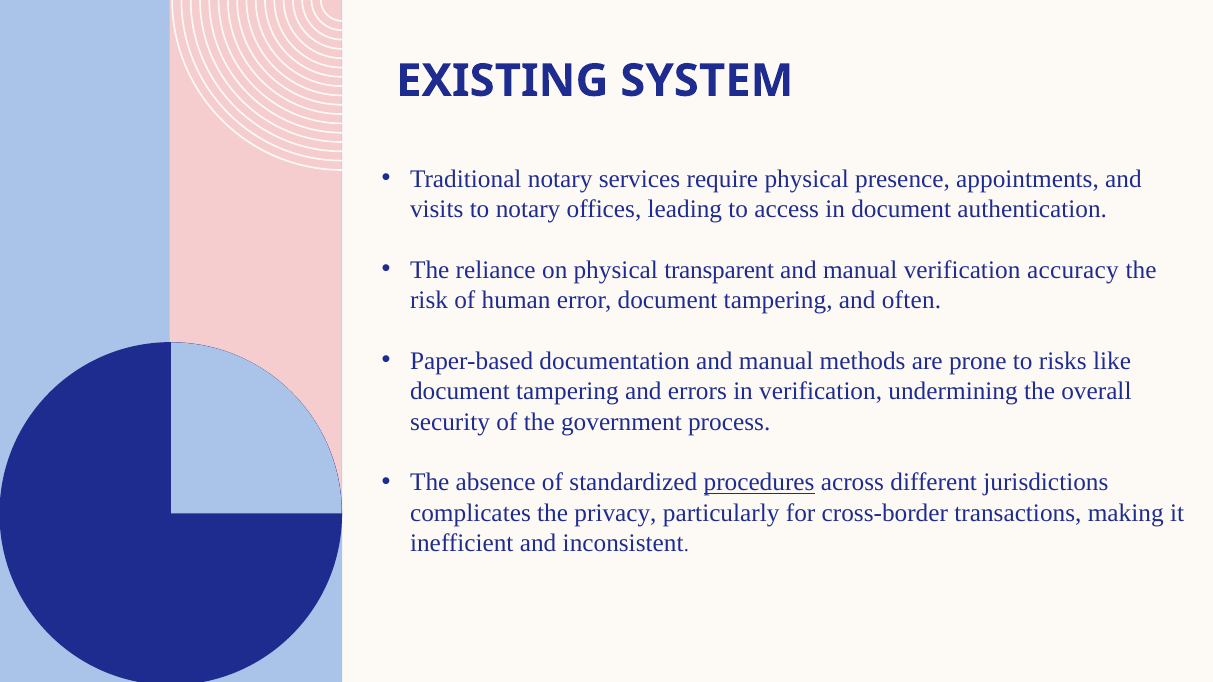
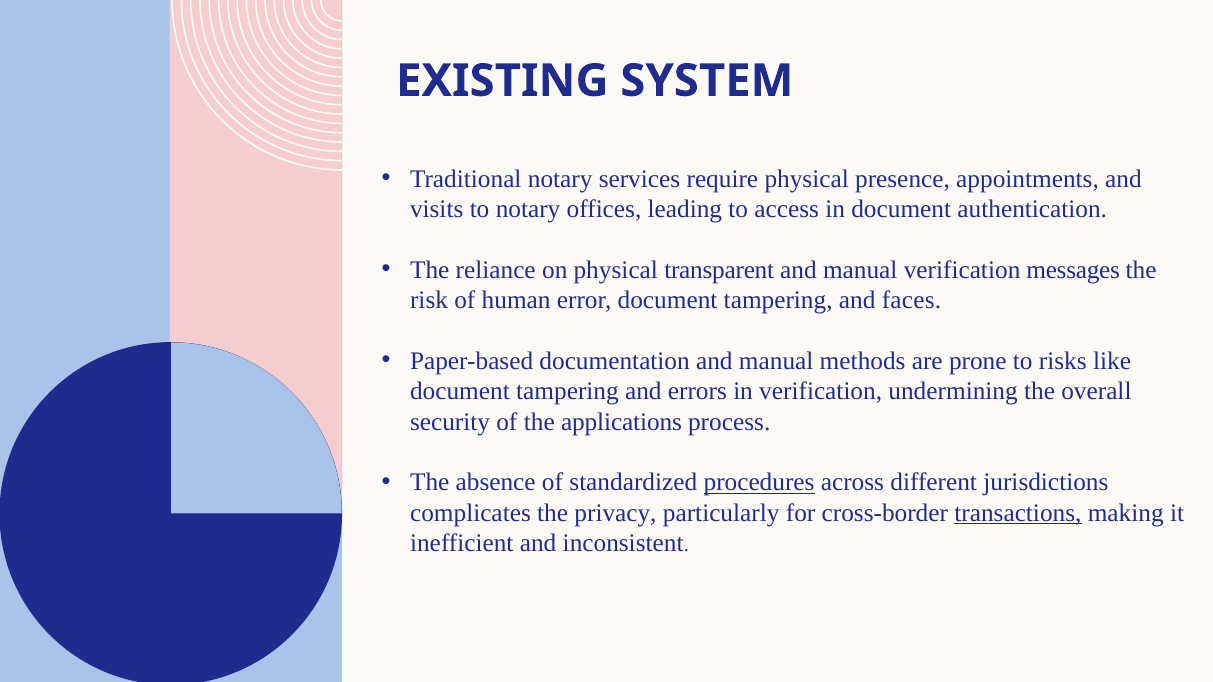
accuracy: accuracy -> messages (1073, 270)
often: often -> faces (912, 300)
government: government -> applications (622, 422)
transactions underline: none -> present (1018, 513)
